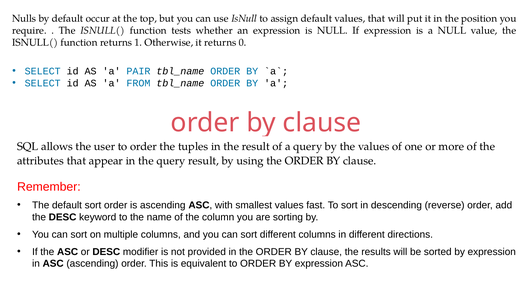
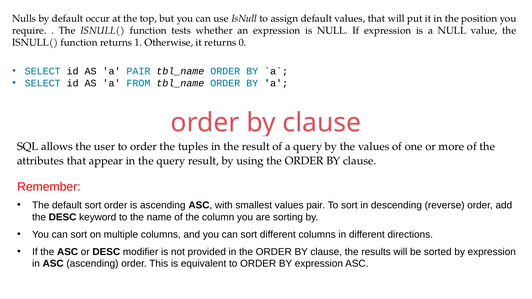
values fast: fast -> pair (316, 205)
